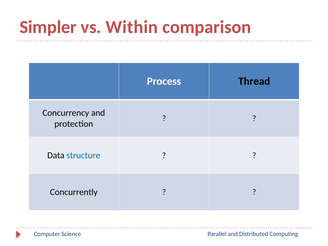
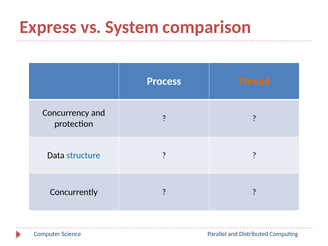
Simpler: Simpler -> Express (48, 27)
Within: Within -> System (132, 27)
Thread colour: black -> orange (254, 81)
